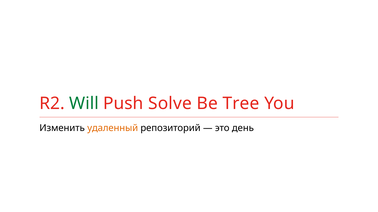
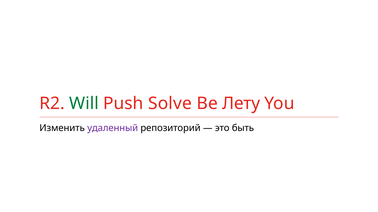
Tree: Tree -> Лету (241, 104)
удаленный colour: orange -> purple (113, 128)
день: день -> быть (243, 128)
